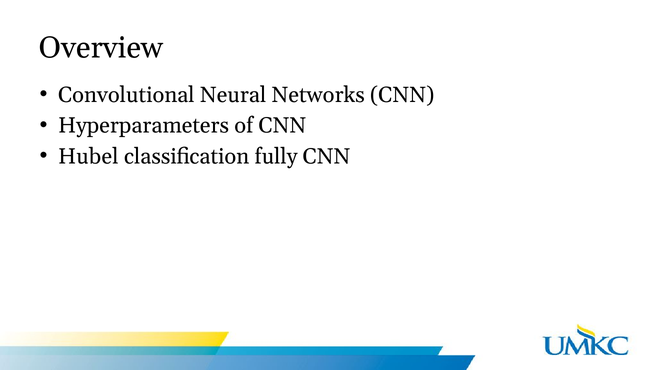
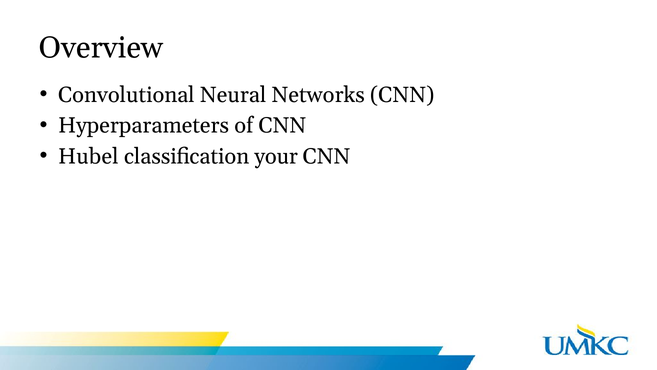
fully: fully -> your (276, 156)
